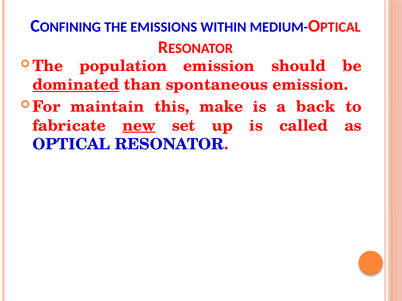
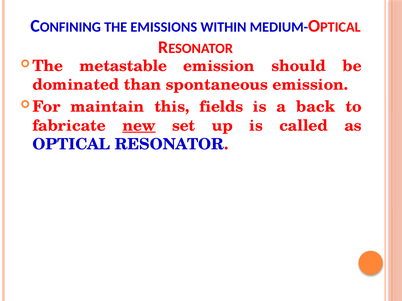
population: population -> metastable (123, 66)
dominated underline: present -> none (76, 85)
make: make -> fields (221, 107)
